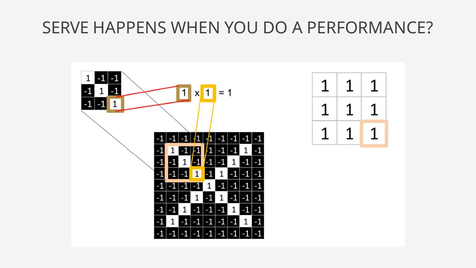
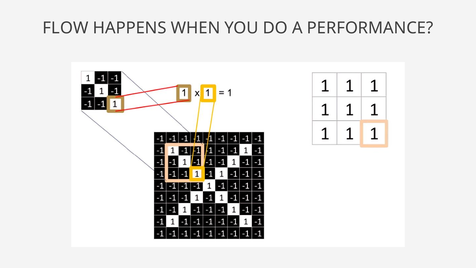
SERVE: SERVE -> FLOW (66, 28)
